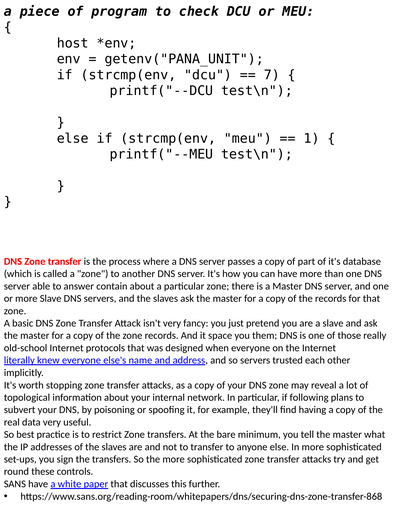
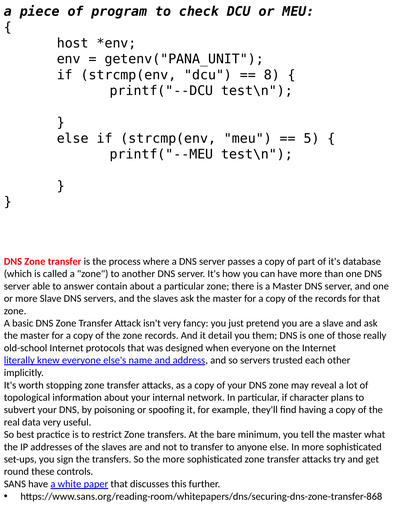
7: 7 -> 8 (272, 75)
1: 1 -> 5 (312, 138)
space: space -> detail (220, 336)
following: following -> character (309, 398)
